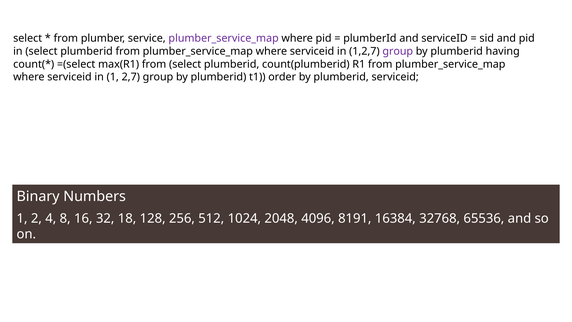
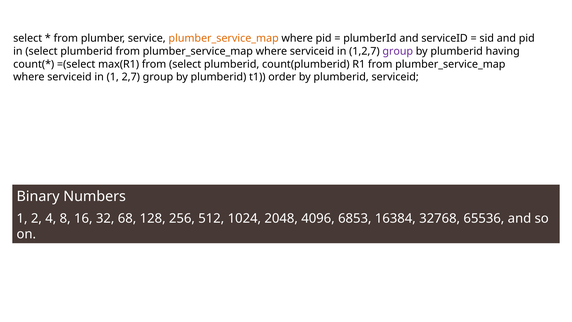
plumber_service_map colour: purple -> orange (224, 38)
18: 18 -> 68 (127, 218)
8191: 8191 -> 6853 (355, 218)
